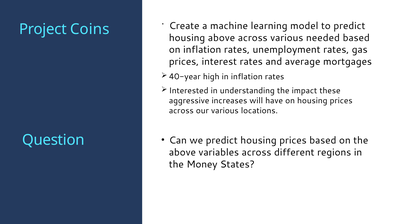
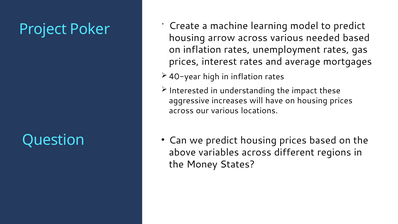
Coins: Coins -> Poker (90, 29)
housing above: above -> arrow (221, 38)
